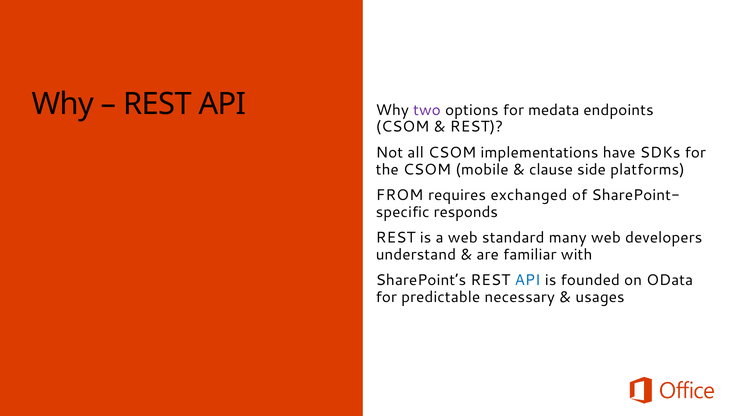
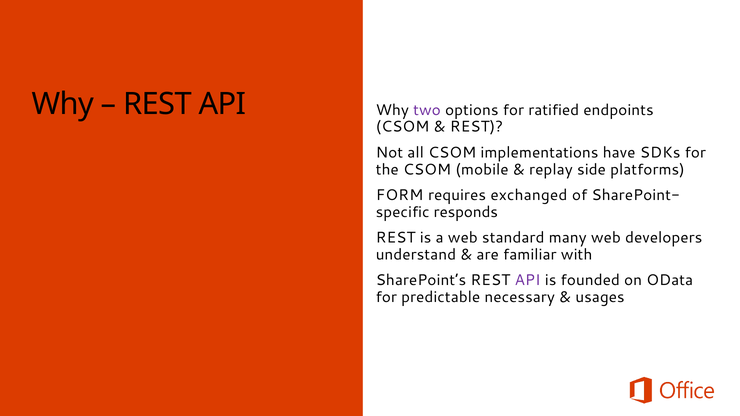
medata: medata -> ratified (554, 110)
clause: clause -> replay (551, 170)
FROM: FROM -> FORM (400, 195)
API colour: blue -> purple (528, 281)
